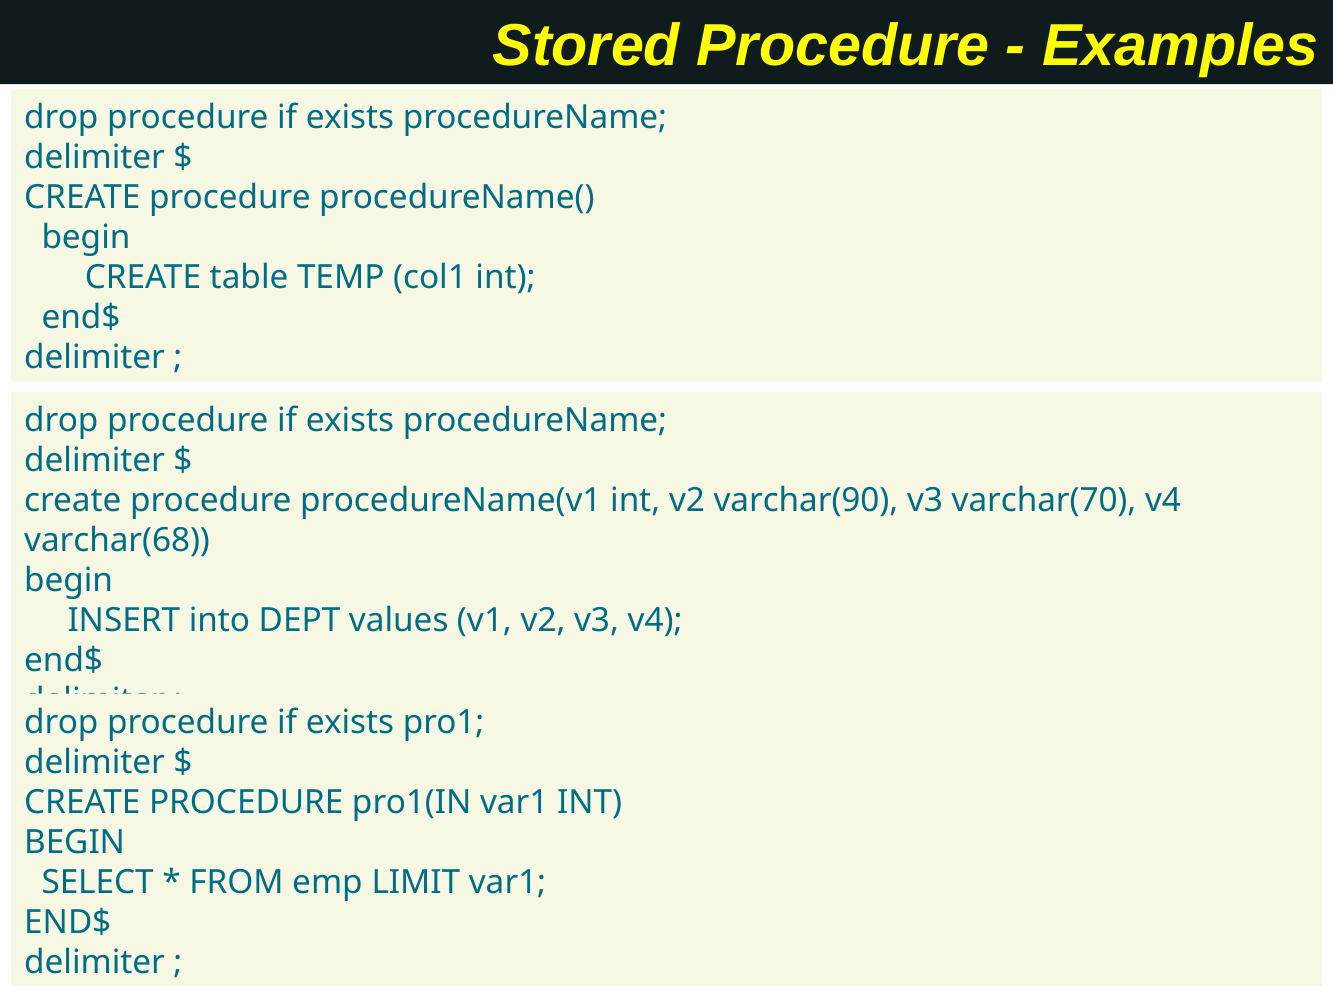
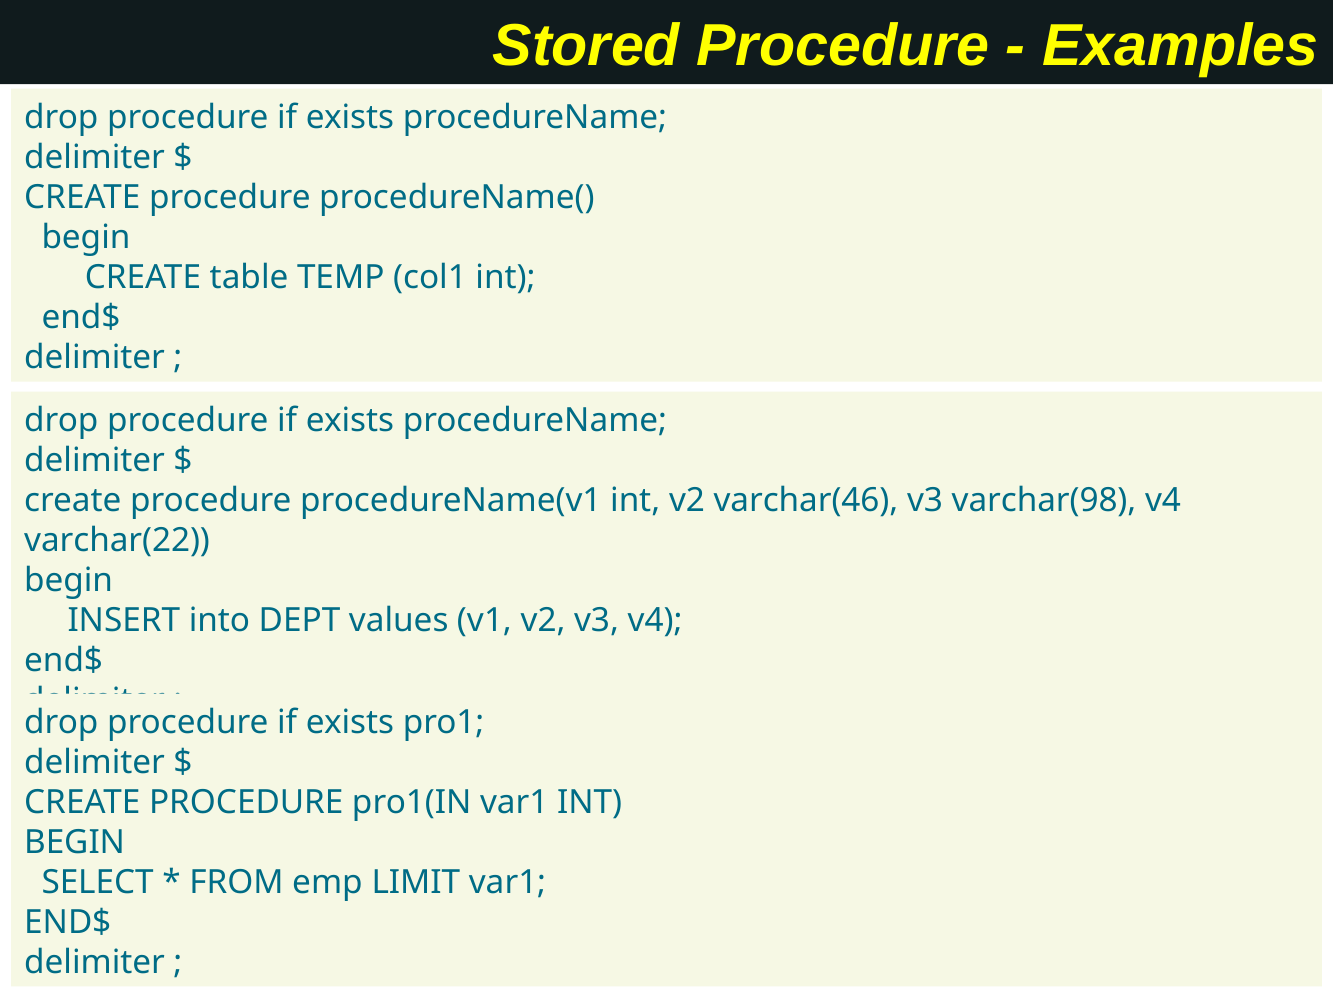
varchar(90: varchar(90 -> varchar(46 (806, 501)
varchar(70: varchar(70 -> varchar(98 (1044, 501)
varchar(68: varchar(68 -> varchar(22 (117, 541)
